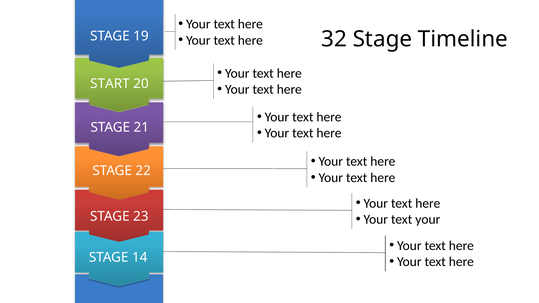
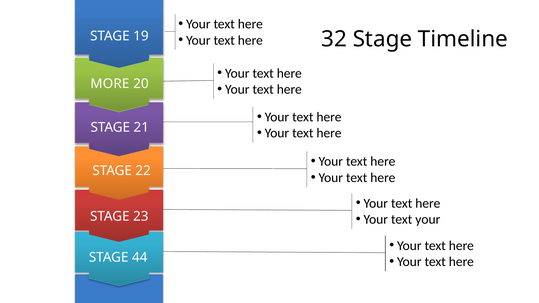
START: START -> MORE (110, 84)
14: 14 -> 44 (140, 257)
